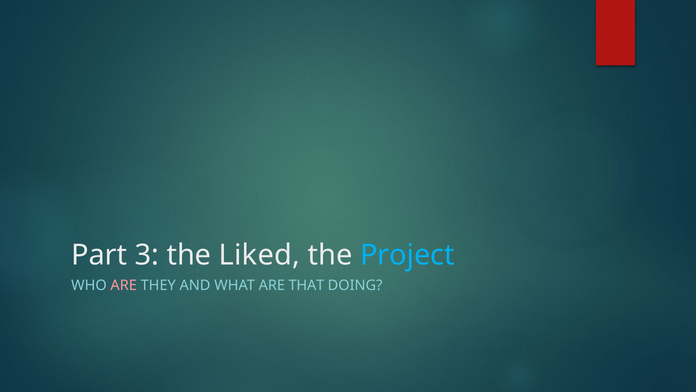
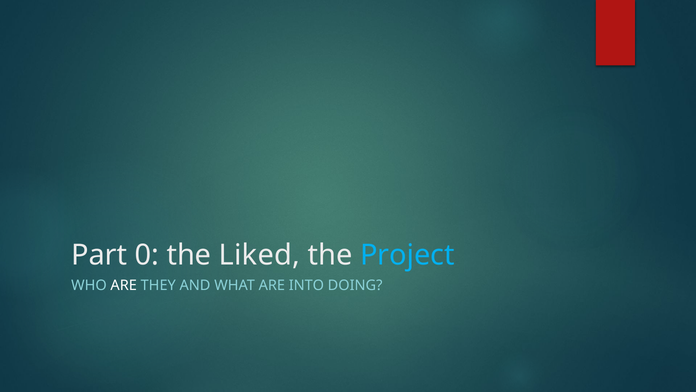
3: 3 -> 0 (147, 255)
ARE colour: pink -> white (124, 285)
THAT: THAT -> INTO (306, 285)
